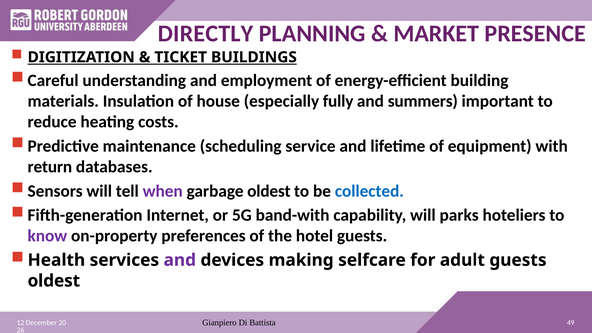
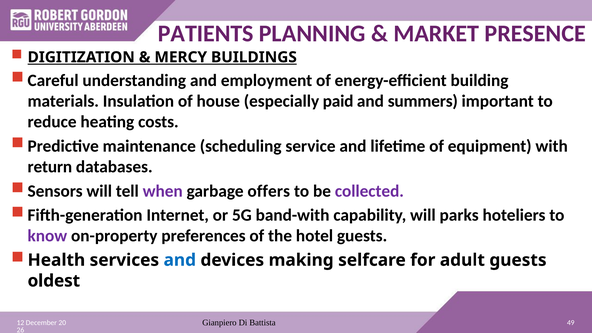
DIRECTLY: DIRECTLY -> PATIENTS (206, 34)
TICKET: TICKET -> MERCY (181, 57)
fully: fully -> paid (338, 101)
garbage oldest: oldest -> offers (269, 191)
collected colour: blue -> purple (369, 191)
and colour: purple -> blue (180, 260)
